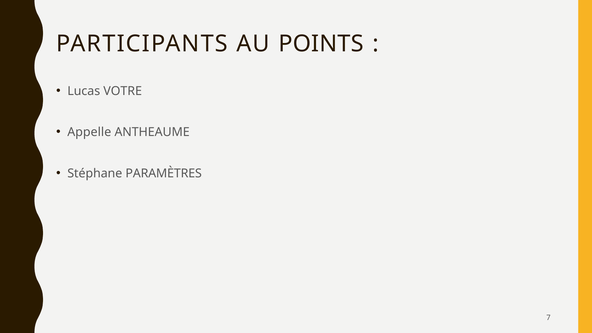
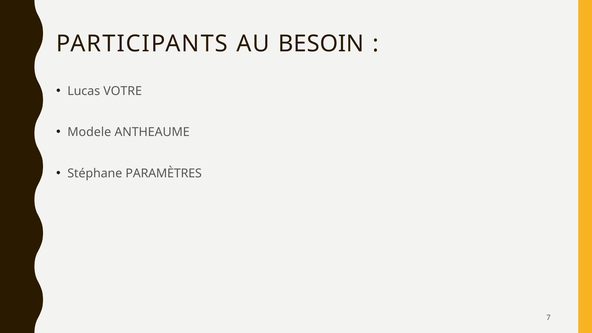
POINTS: POINTS -> BESOIN (321, 44)
Appelle: Appelle -> Modele (89, 132)
